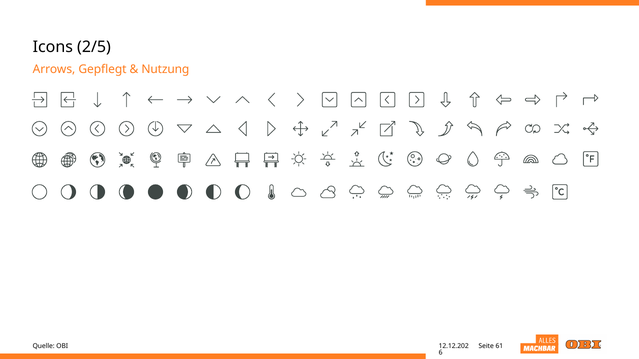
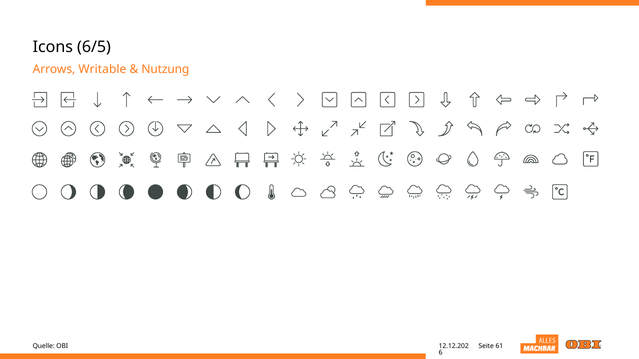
2/5: 2/5 -> 6/5 (94, 47)
Gepflegt: Gepflegt -> Writable (102, 69)
